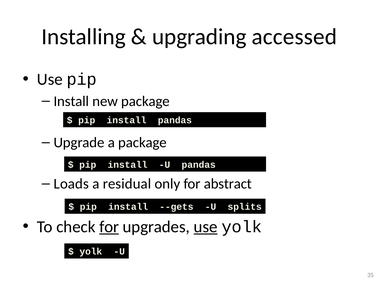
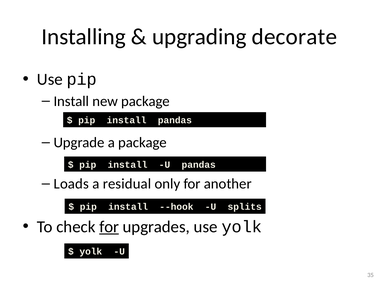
accessed: accessed -> decorate (294, 37)
abstract: abstract -> another (228, 184)
--gets: --gets -> --hook (176, 207)
use underline: present -> none (206, 227)
